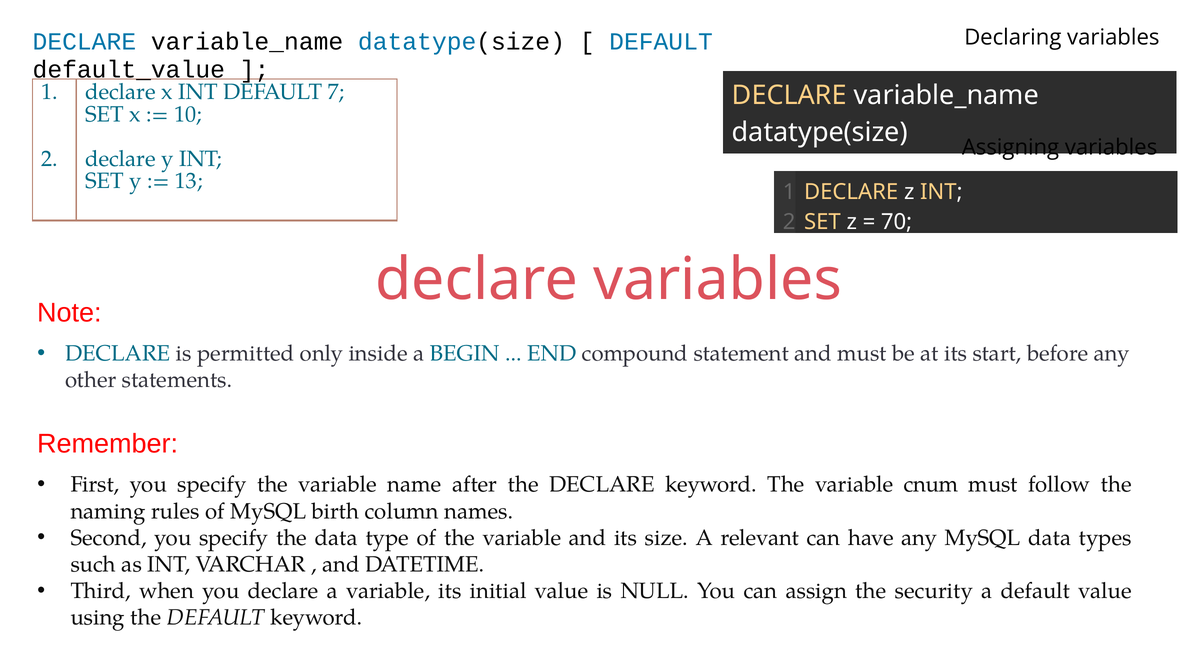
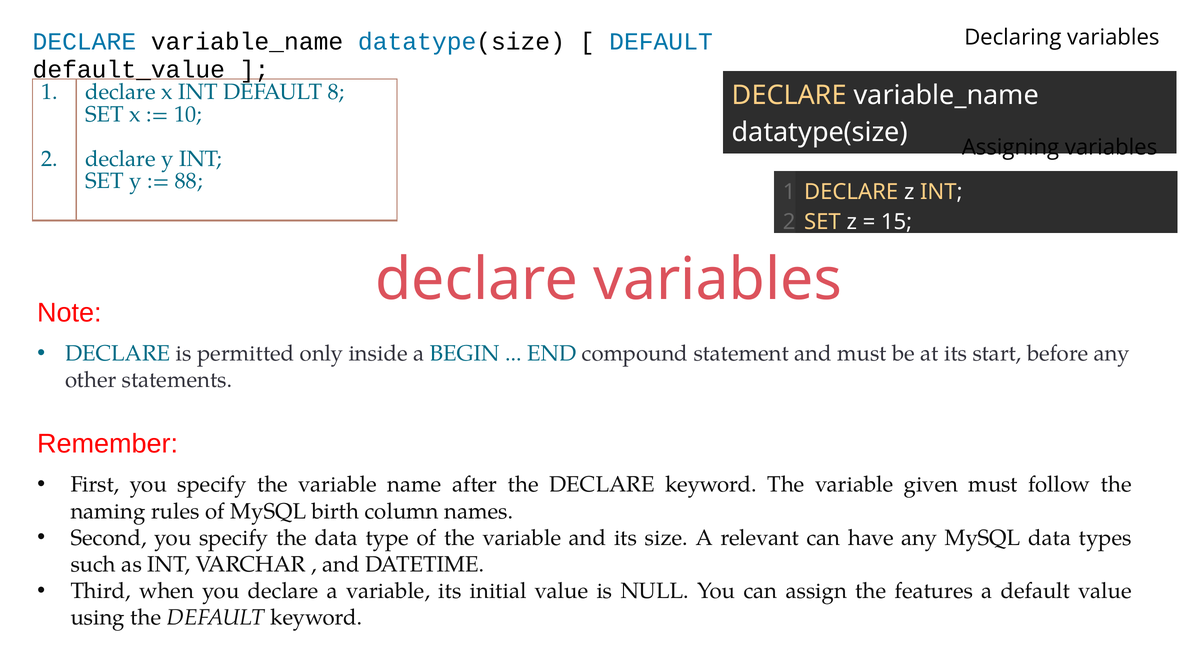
7: 7 -> 8 (336, 92)
13: 13 -> 88 (189, 181)
70: 70 -> 15 (897, 222)
cnum: cnum -> given (931, 485)
security: security -> features (934, 591)
